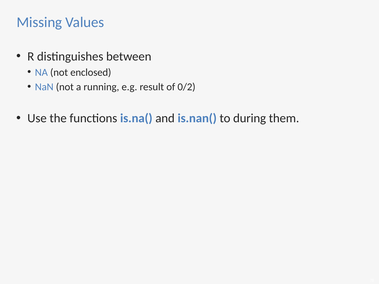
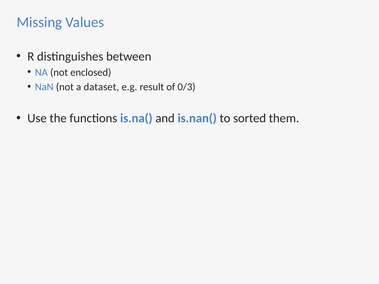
running: running -> dataset (101, 87)
0/2: 0/2 -> 0/3 (187, 87)
during: during -> sorted (250, 118)
